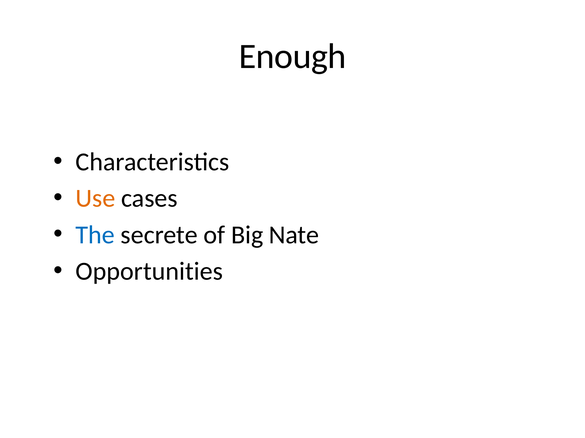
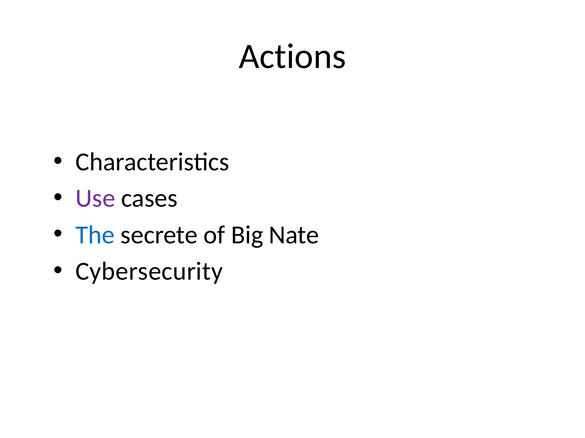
Enough: Enough -> Actions (292, 57)
Use colour: orange -> purple (95, 199)
Opportunities: Opportunities -> Cybersecurity (149, 272)
